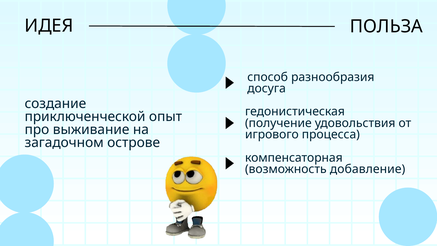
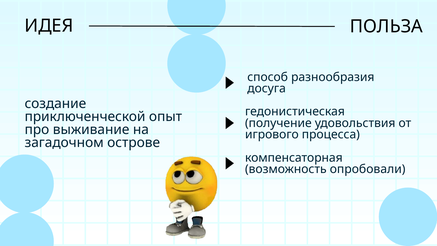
добавление: добавление -> опробовали (368, 169)
